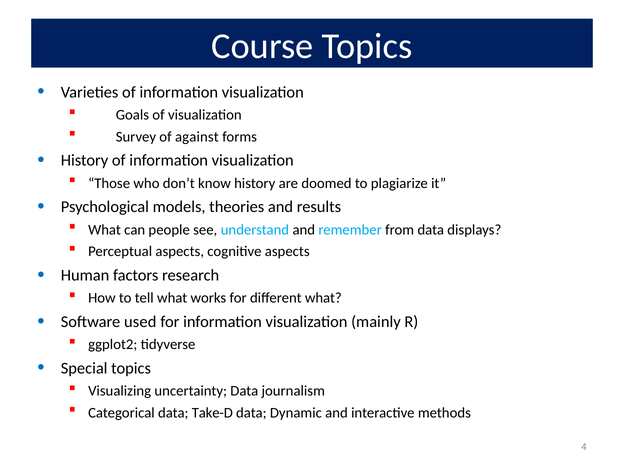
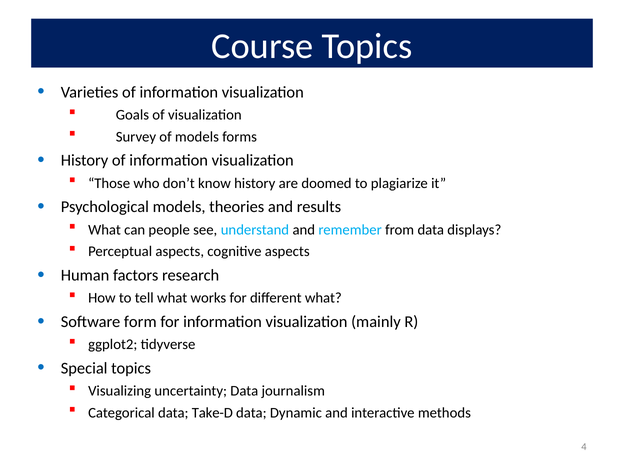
of against: against -> models (197, 137)
used: used -> form (140, 322)
